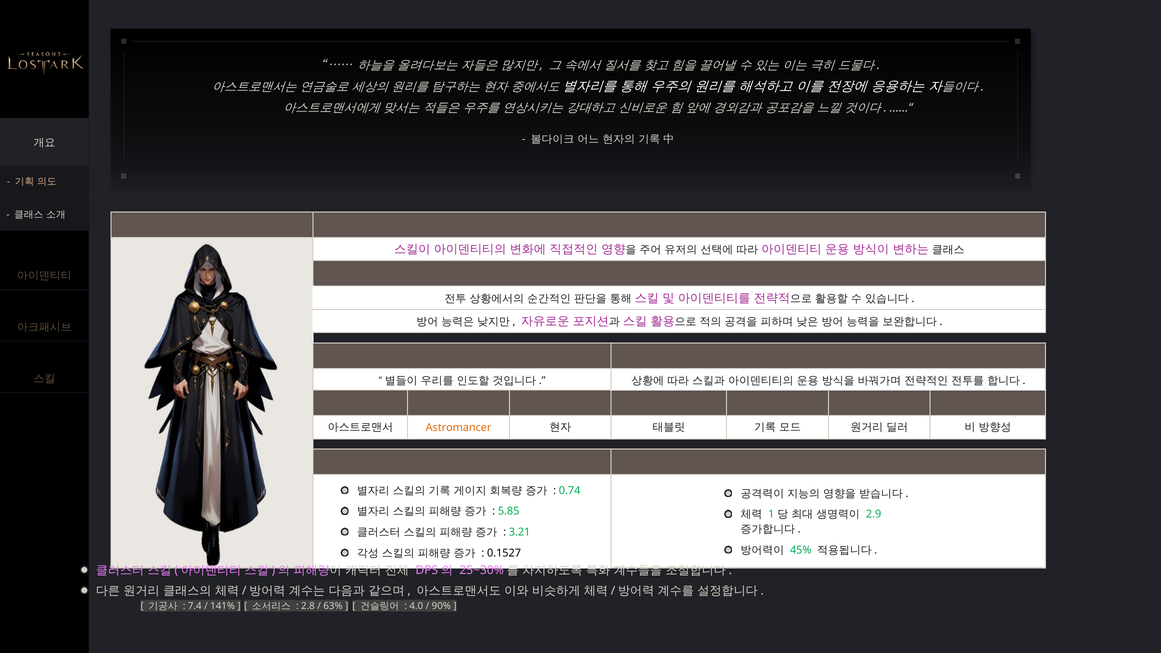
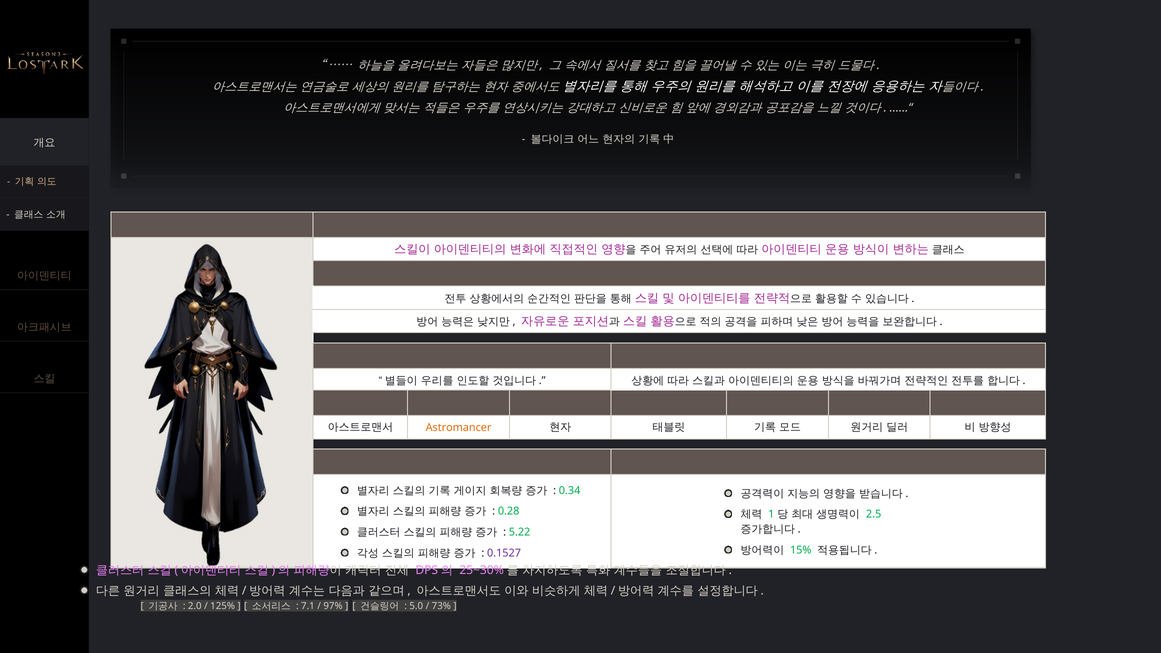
0.74: 0.74 -> 0.34 (570, 491)
5.85: 5.85 -> 0.28 (509, 511)
2.9: 2.9 -> 2.5 (874, 514)
3.21: 3.21 -> 5.22 (520, 532)
45%: 45% -> 15% (801, 550)
0.1527 colour: black -> purple (504, 553)
7.4: 7.4 -> 2.0 (195, 606)
141%: 141% -> 125% (223, 606)
2.8: 2.8 -> 7.1 (308, 606)
63%: 63% -> 97% (333, 606)
4.0: 4.0 -> 5.0 (416, 606)
90%: 90% -> 73% (441, 606)
